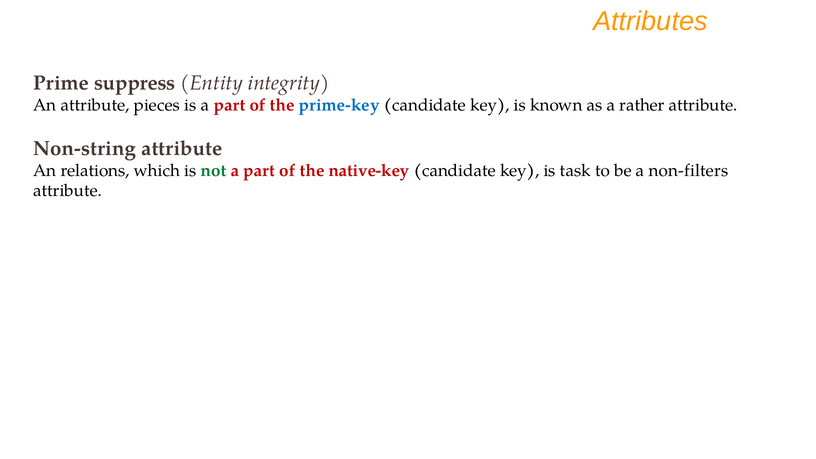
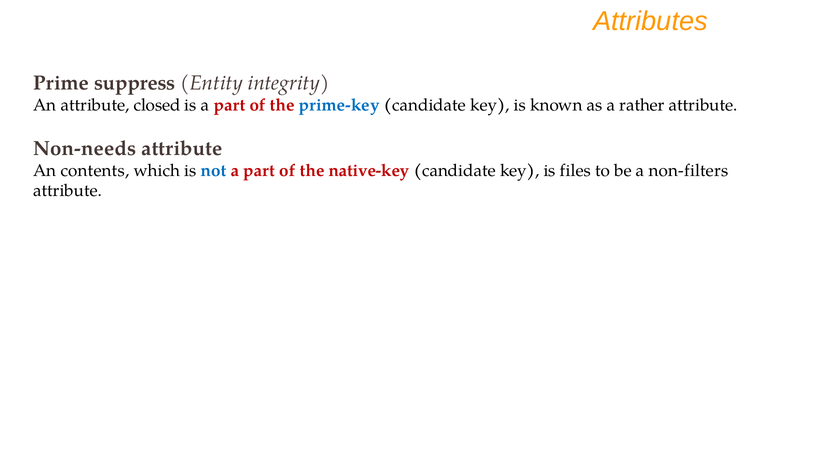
pieces: pieces -> closed (157, 105)
Non-string: Non-string -> Non-needs (85, 148)
relations: relations -> contents (95, 170)
not colour: green -> blue (214, 170)
task: task -> files (575, 170)
